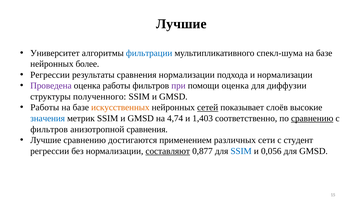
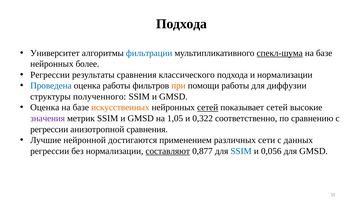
Лучшие: Лучшие -> Подхода (182, 24)
спекл-шума underline: none -> present (280, 53)
сравнения нормализации: нормализации -> классического (187, 75)
Проведена colour: purple -> blue (51, 86)
при colour: purple -> orange (178, 86)
помощи оценка: оценка -> работы (235, 86)
Работы: Работы -> Оценка (45, 108)
показывает слоёв: слоёв -> сетей (277, 108)
значения colour: blue -> purple (48, 118)
4,74: 4,74 -> 1,05 (175, 118)
1,403: 1,403 -> 0,322 (203, 118)
сравнению underline: present -> none (312, 118)
фильтров: фильтров -> регрессии (49, 129)
Лучшие сравнению: сравнению -> нейронной (85, 140)
студент: студент -> данных (298, 140)
